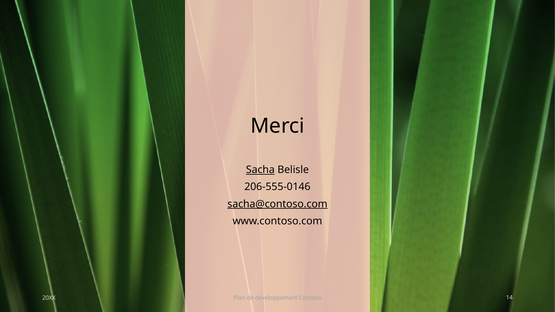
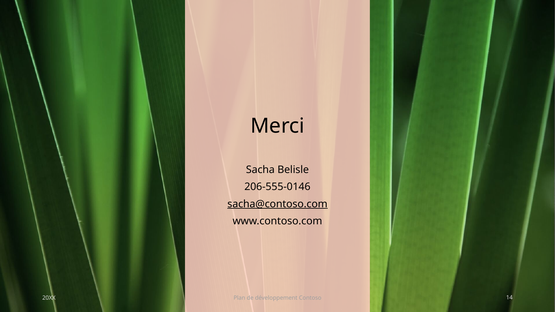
Sacha underline: present -> none (260, 170)
